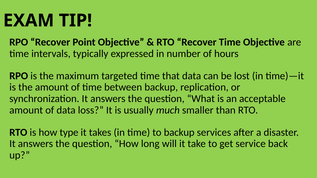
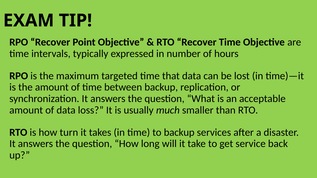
type: type -> turn (69, 133)
